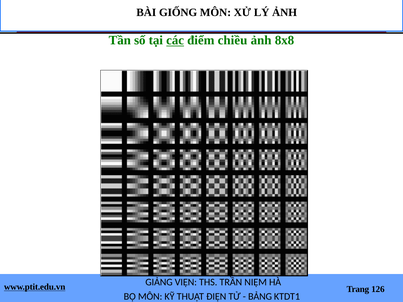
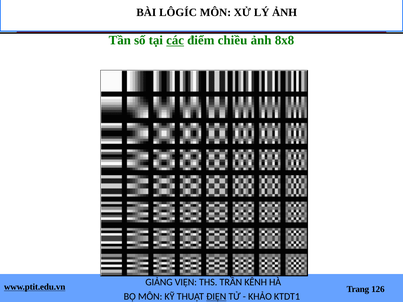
GIỐNG: GIỐNG -> LÔGÍC (178, 12)
NIỆM: NIỆM -> KÊNH (256, 283)
ĐIỆN underline: none -> present (216, 297)
BẢNG: BẢNG -> KHẢO (260, 297)
